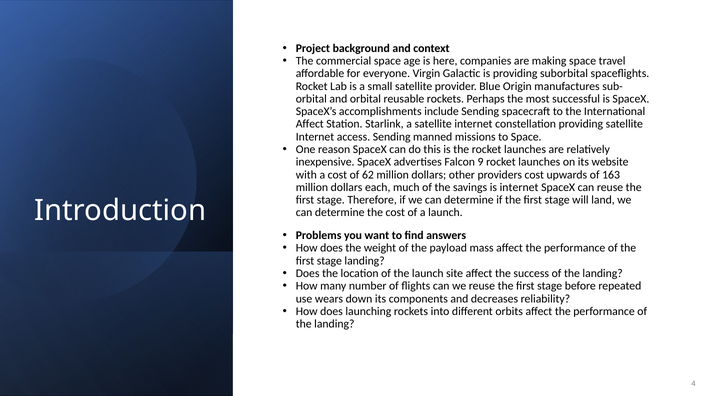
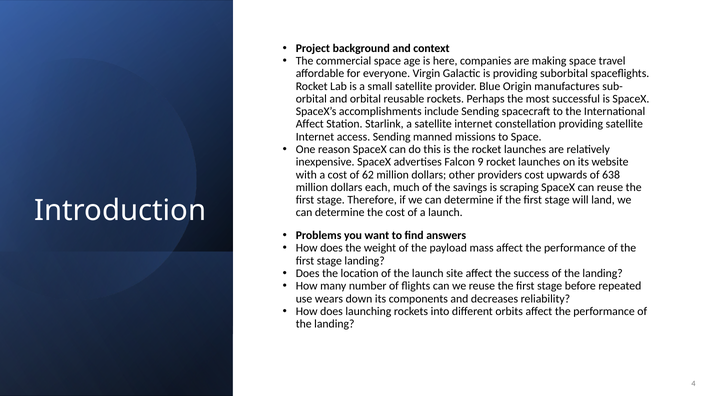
163: 163 -> 638 (611, 174)
is internet: internet -> scraping (519, 187)
